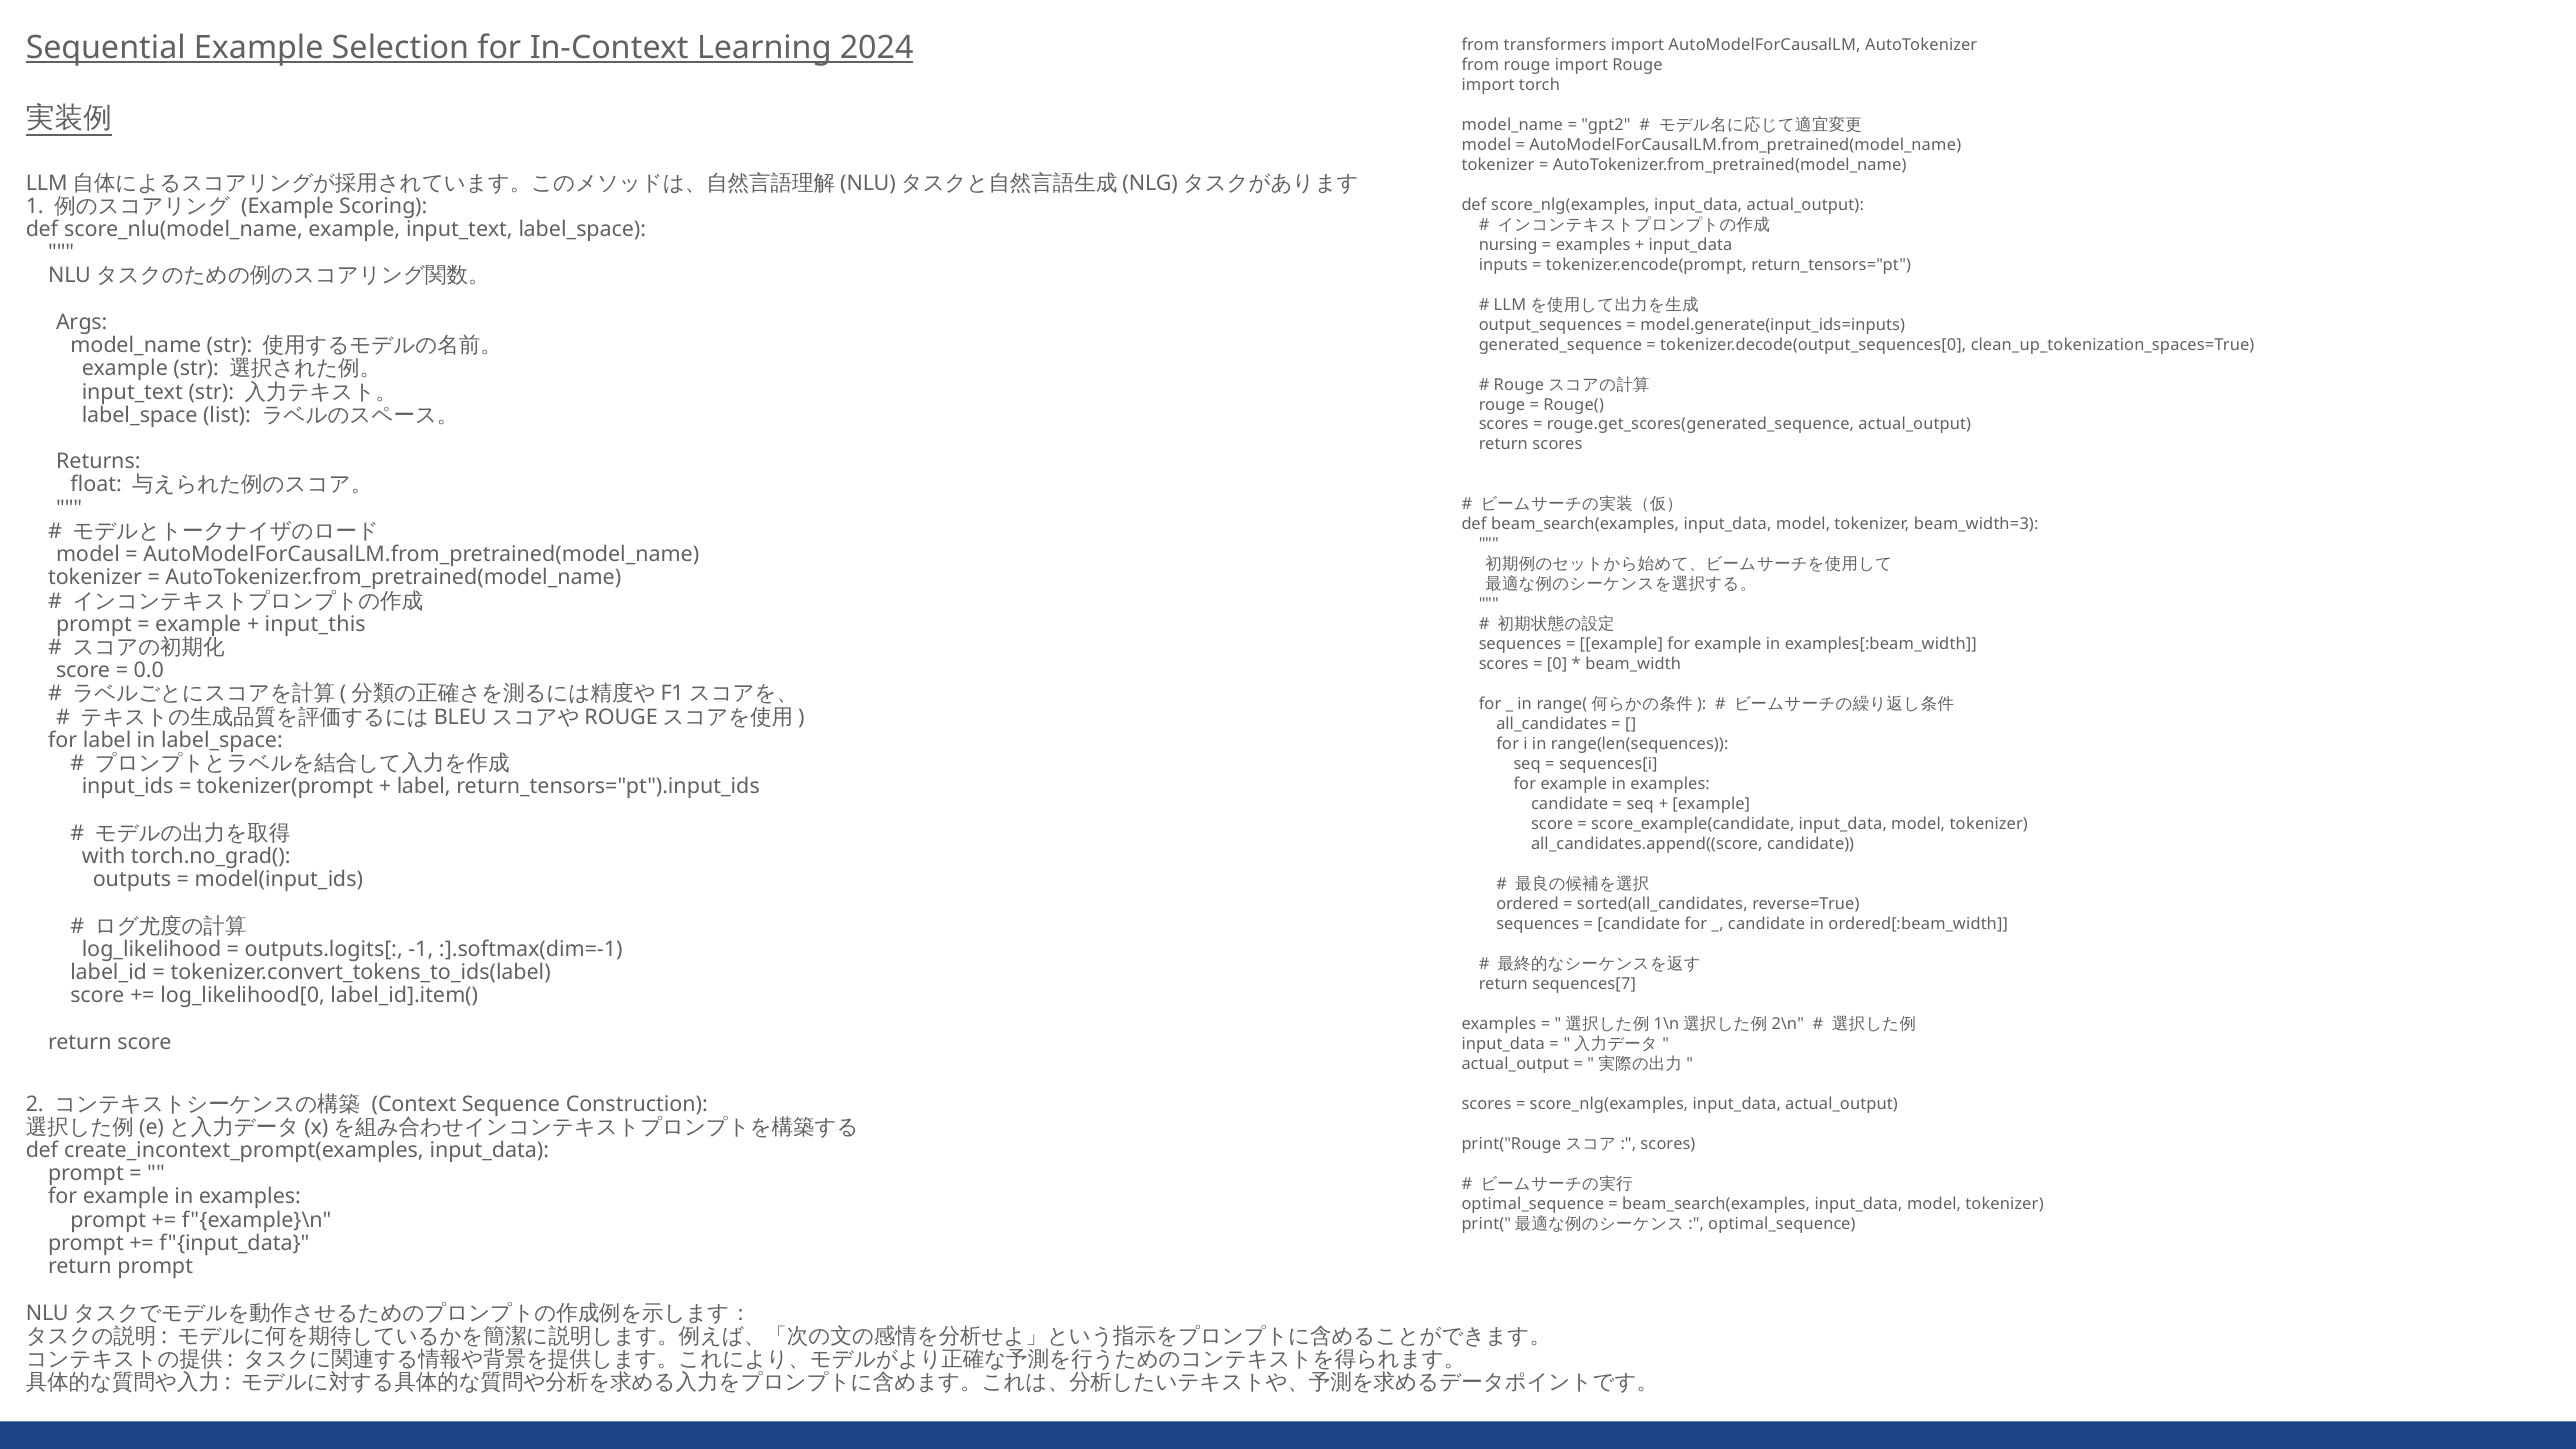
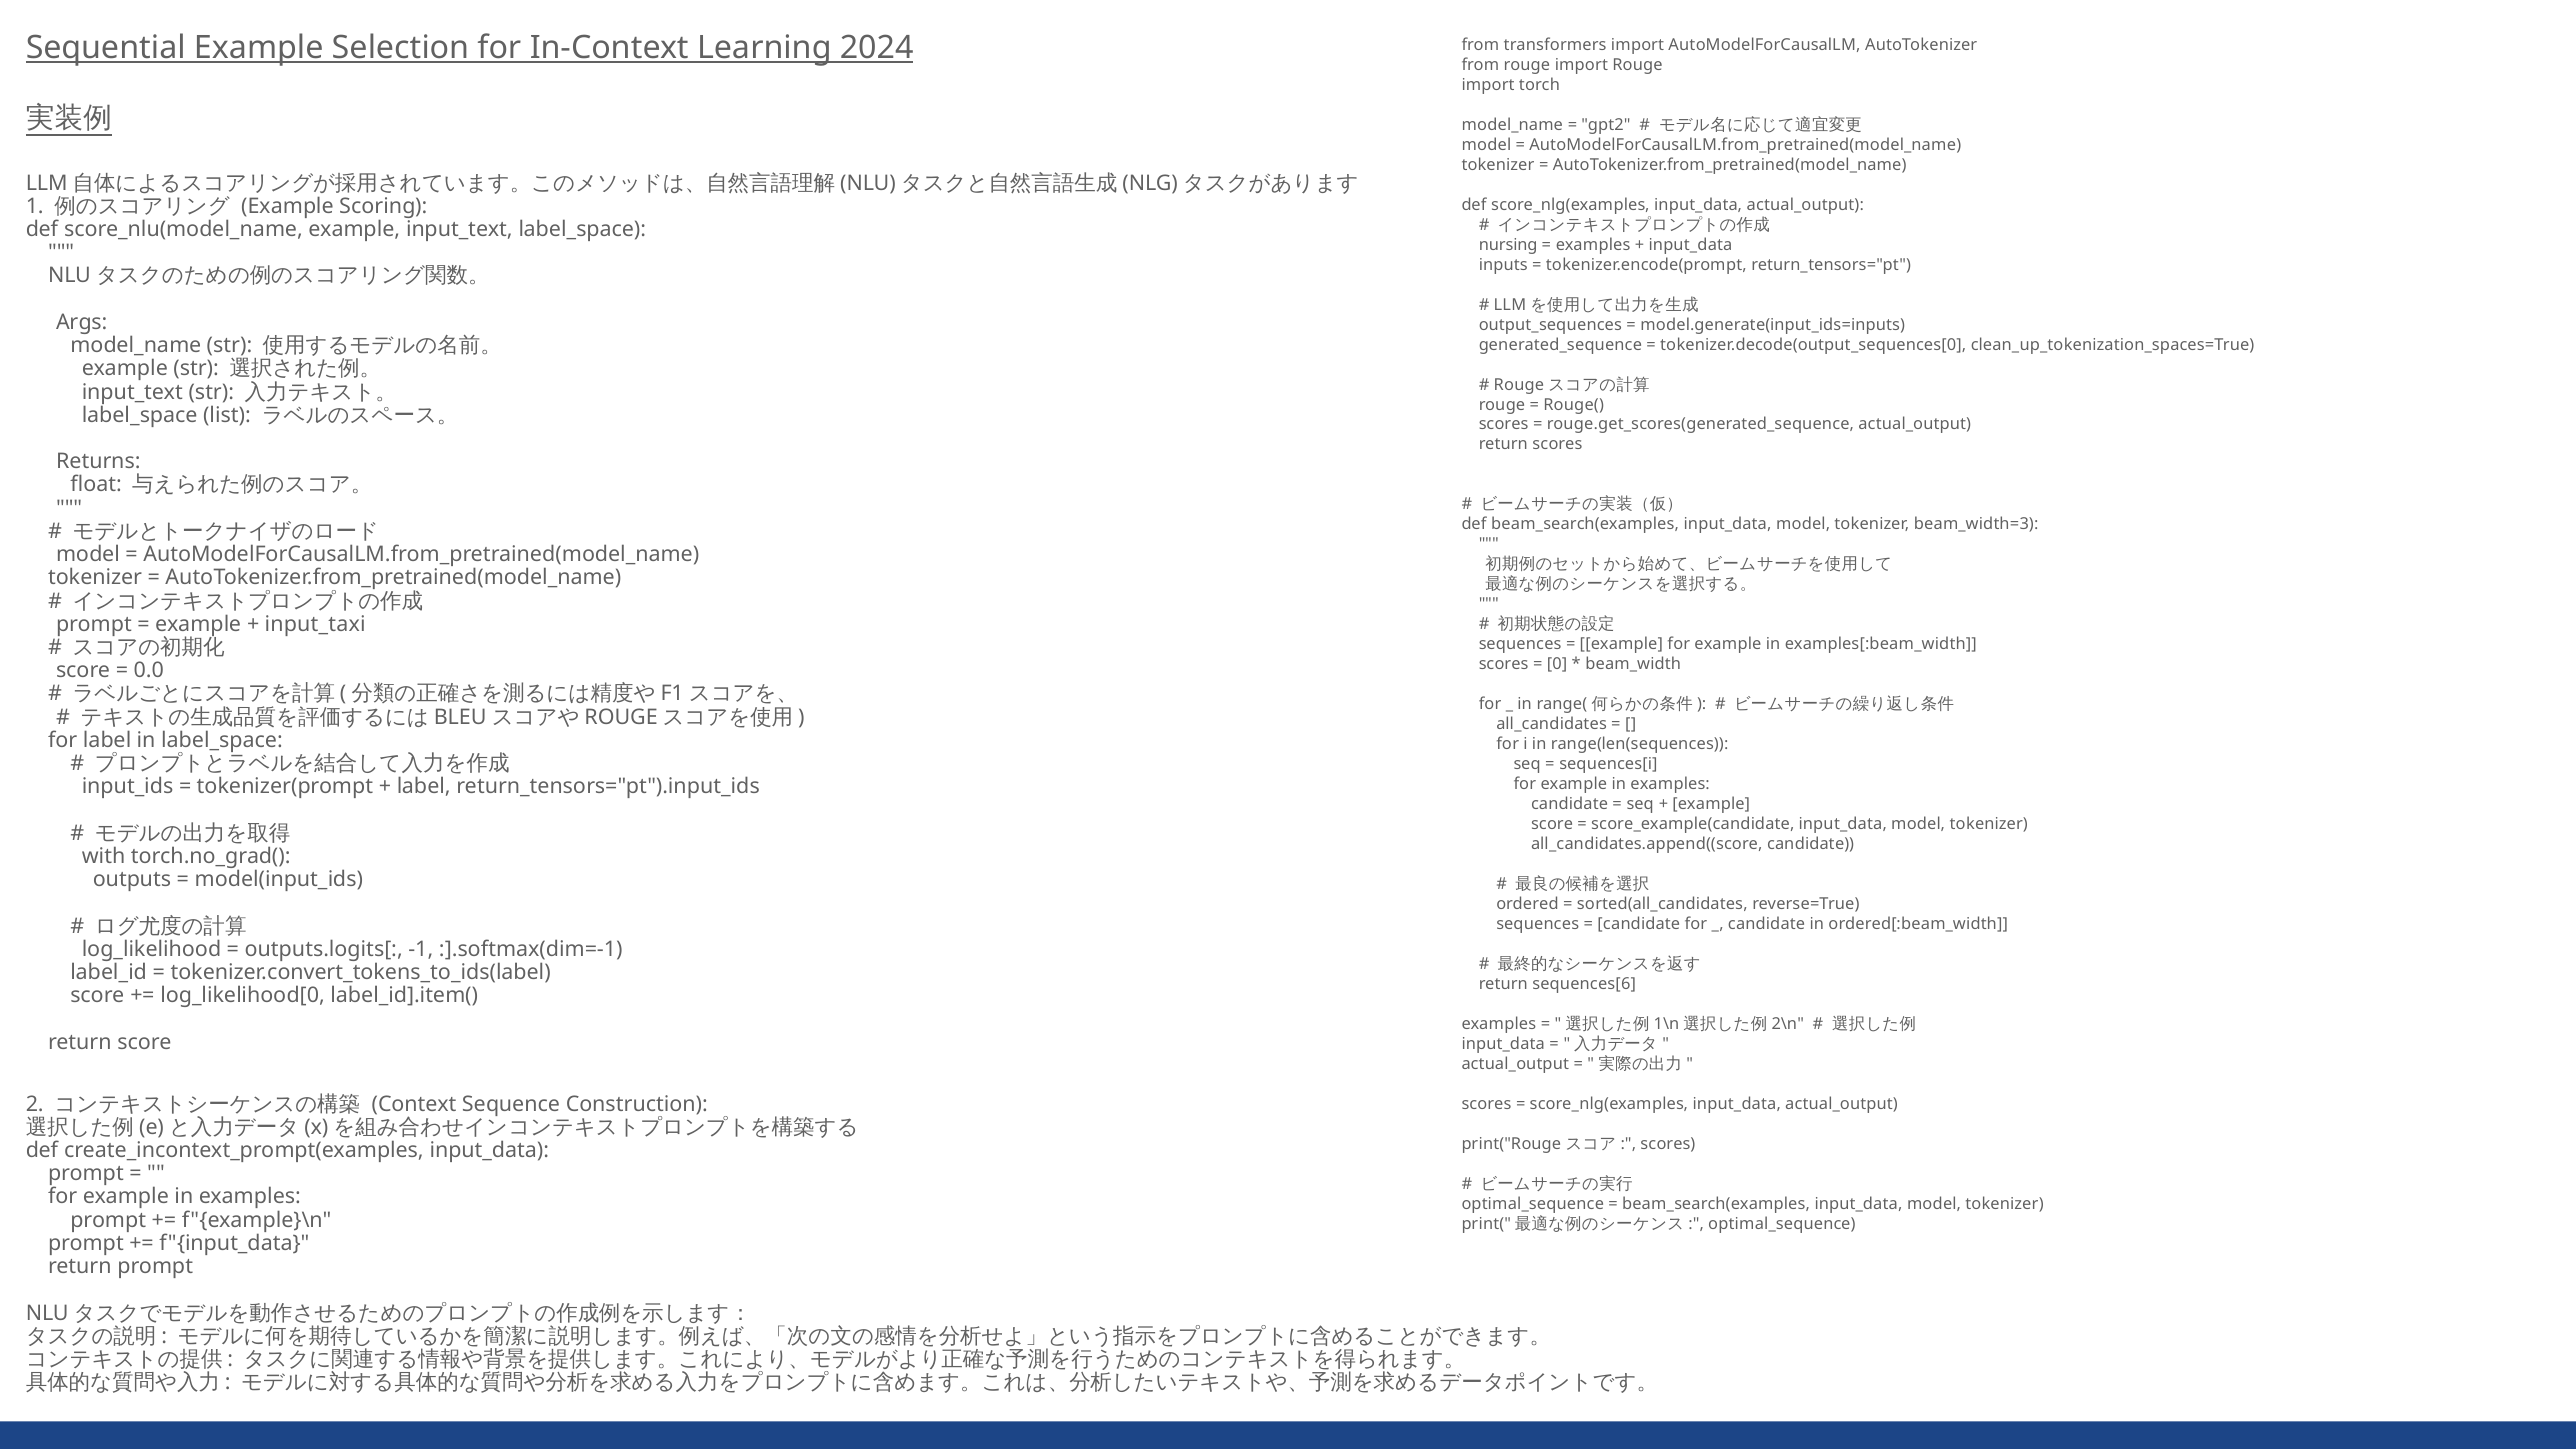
input_this: input_this -> input_taxi (315, 624)
sequences[7: sequences[7 -> sequences[6 (1584, 984)
